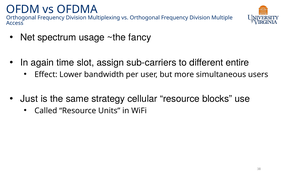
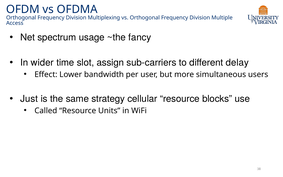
again: again -> wider (42, 63)
entire: entire -> delay (237, 63)
